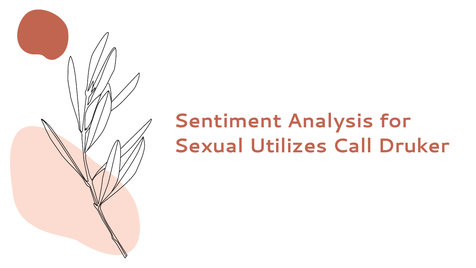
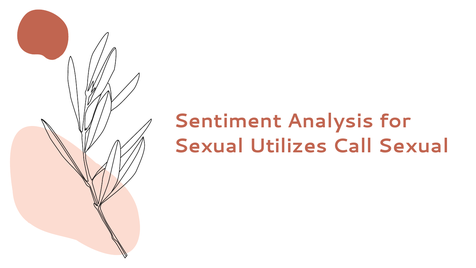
Call Druker: Druker -> Sexual (413, 146)
